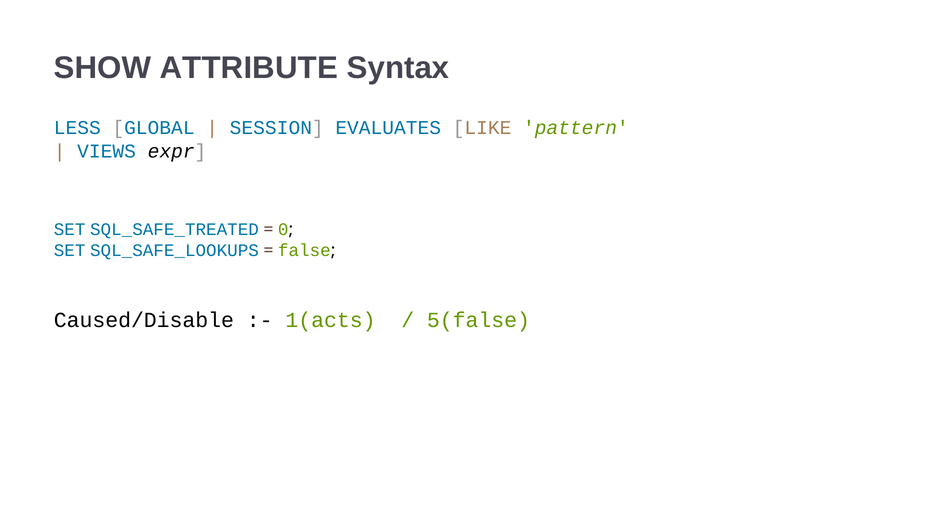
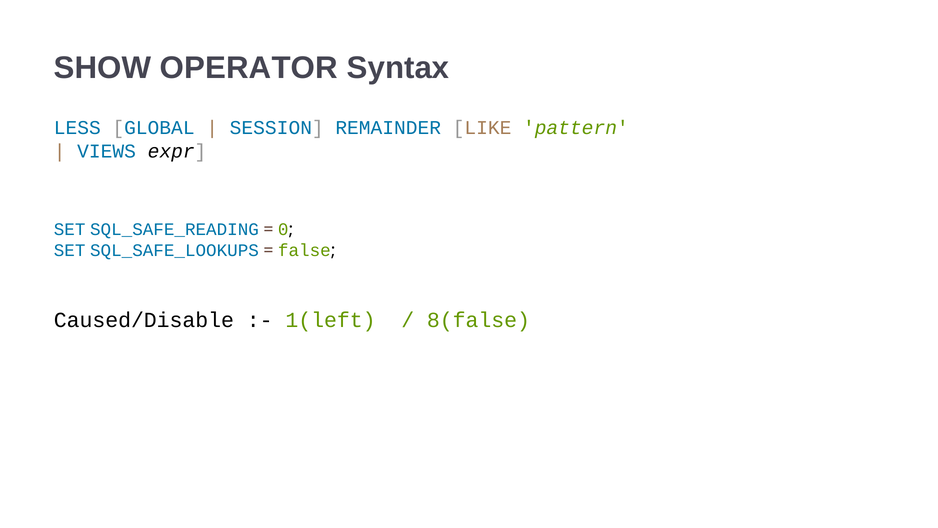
ATTRIBUTE: ATTRIBUTE -> OPERATOR (249, 68)
EVALUATES: EVALUATES -> REMAINDER (388, 128)
SQL_SAFE_TREATED: SQL_SAFE_TREATED -> SQL_SAFE_READING (174, 229)
1(acts: 1(acts -> 1(left (331, 320)
5(false: 5(false -> 8(false (478, 320)
